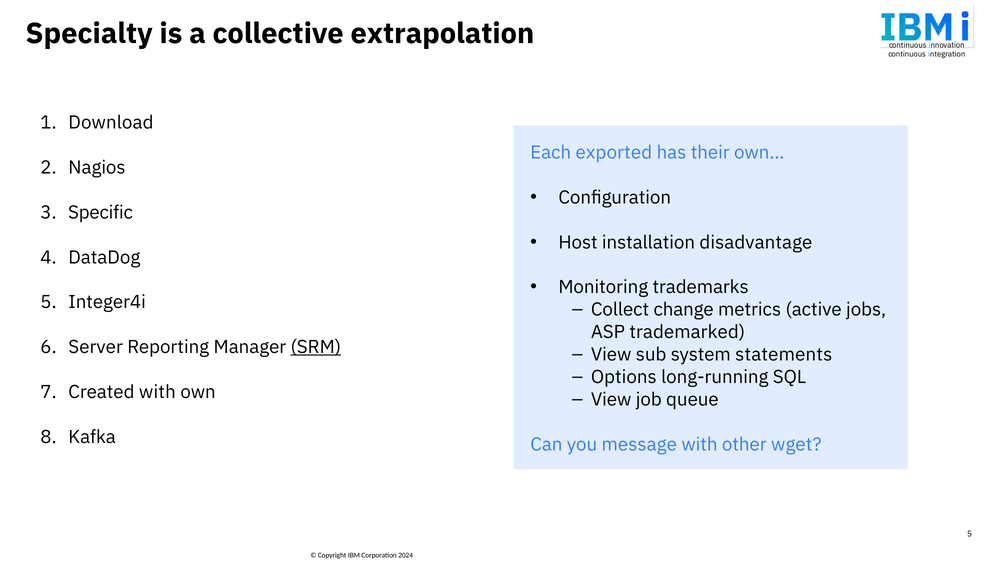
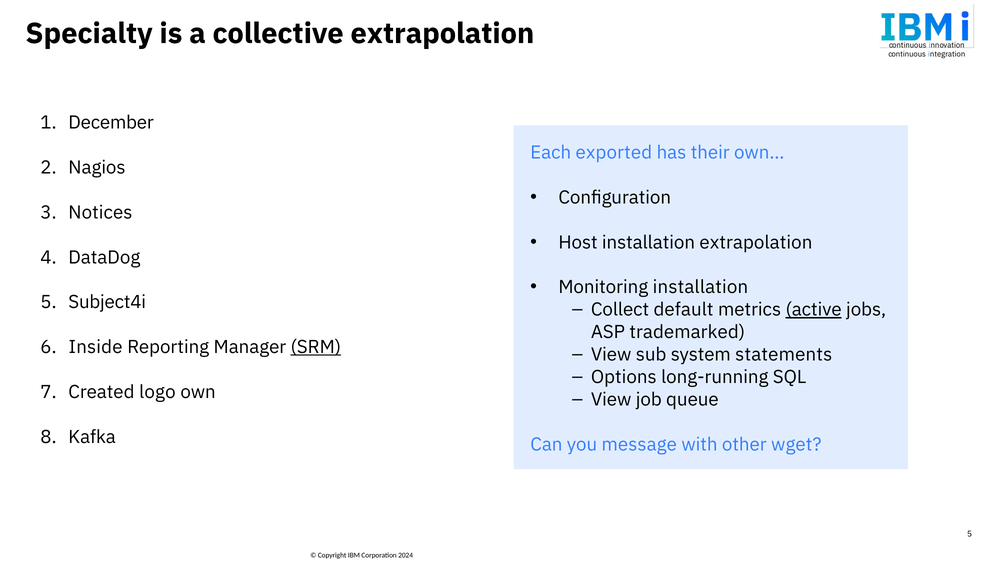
Download: Download -> December (111, 123)
Specific: Specific -> Notices (100, 212)
installation disadvantage: disadvantage -> extrapolation (756, 242)
Monitoring trademarks: trademarks -> installation (700, 287)
Integer4i: Integer4i -> Subject4i (107, 302)
change: change -> default (684, 310)
active underline: none -> present (814, 310)
Server: Server -> Inside (96, 347)
Created with: with -> logo (157, 392)
